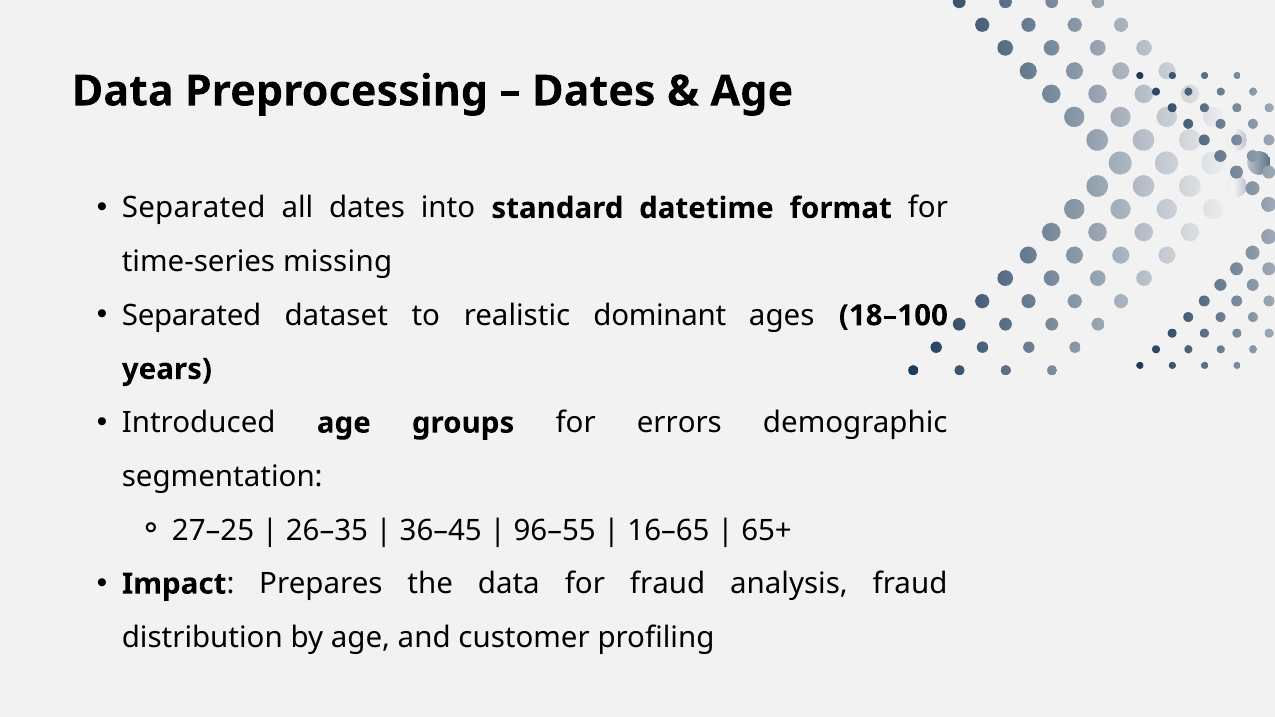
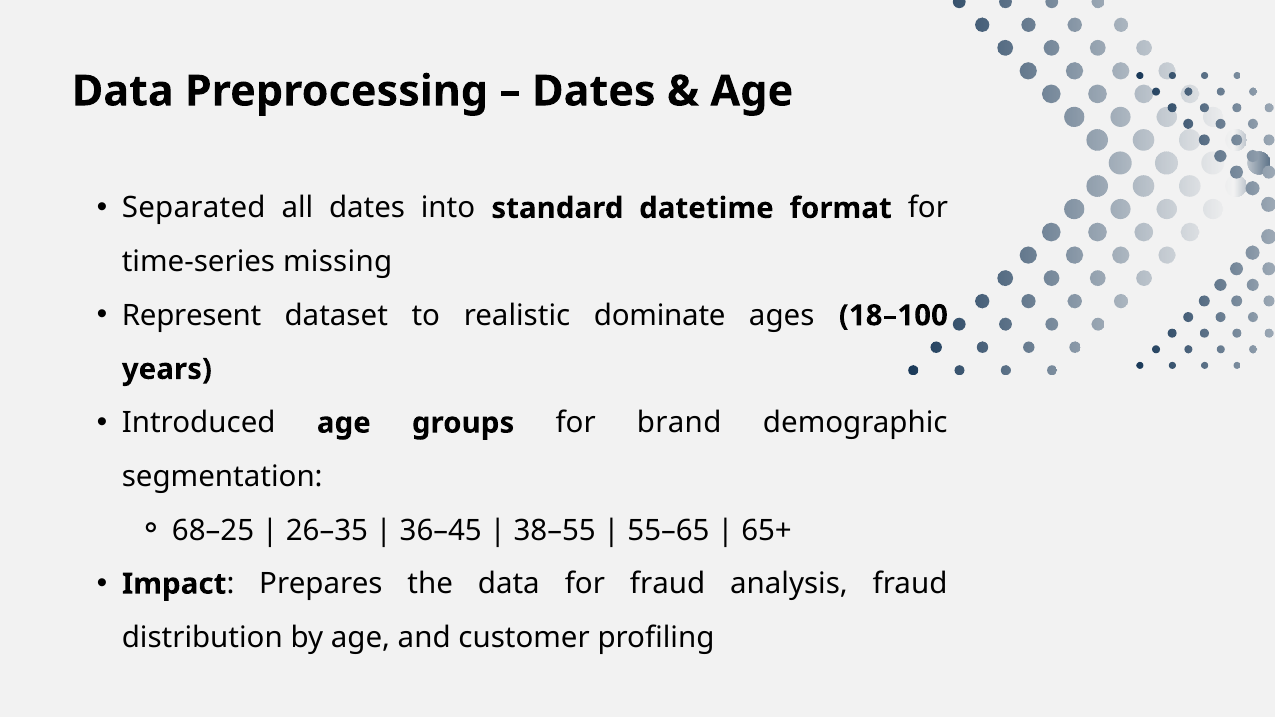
Separated: Separated -> Represent (192, 316)
dominant: dominant -> dominate (660, 316)
errors: errors -> brand (679, 423)
27–25: 27–25 -> 68–25 (213, 530)
96–55: 96–55 -> 38–55 (555, 530)
16–65: 16–65 -> 55–65 (669, 530)
